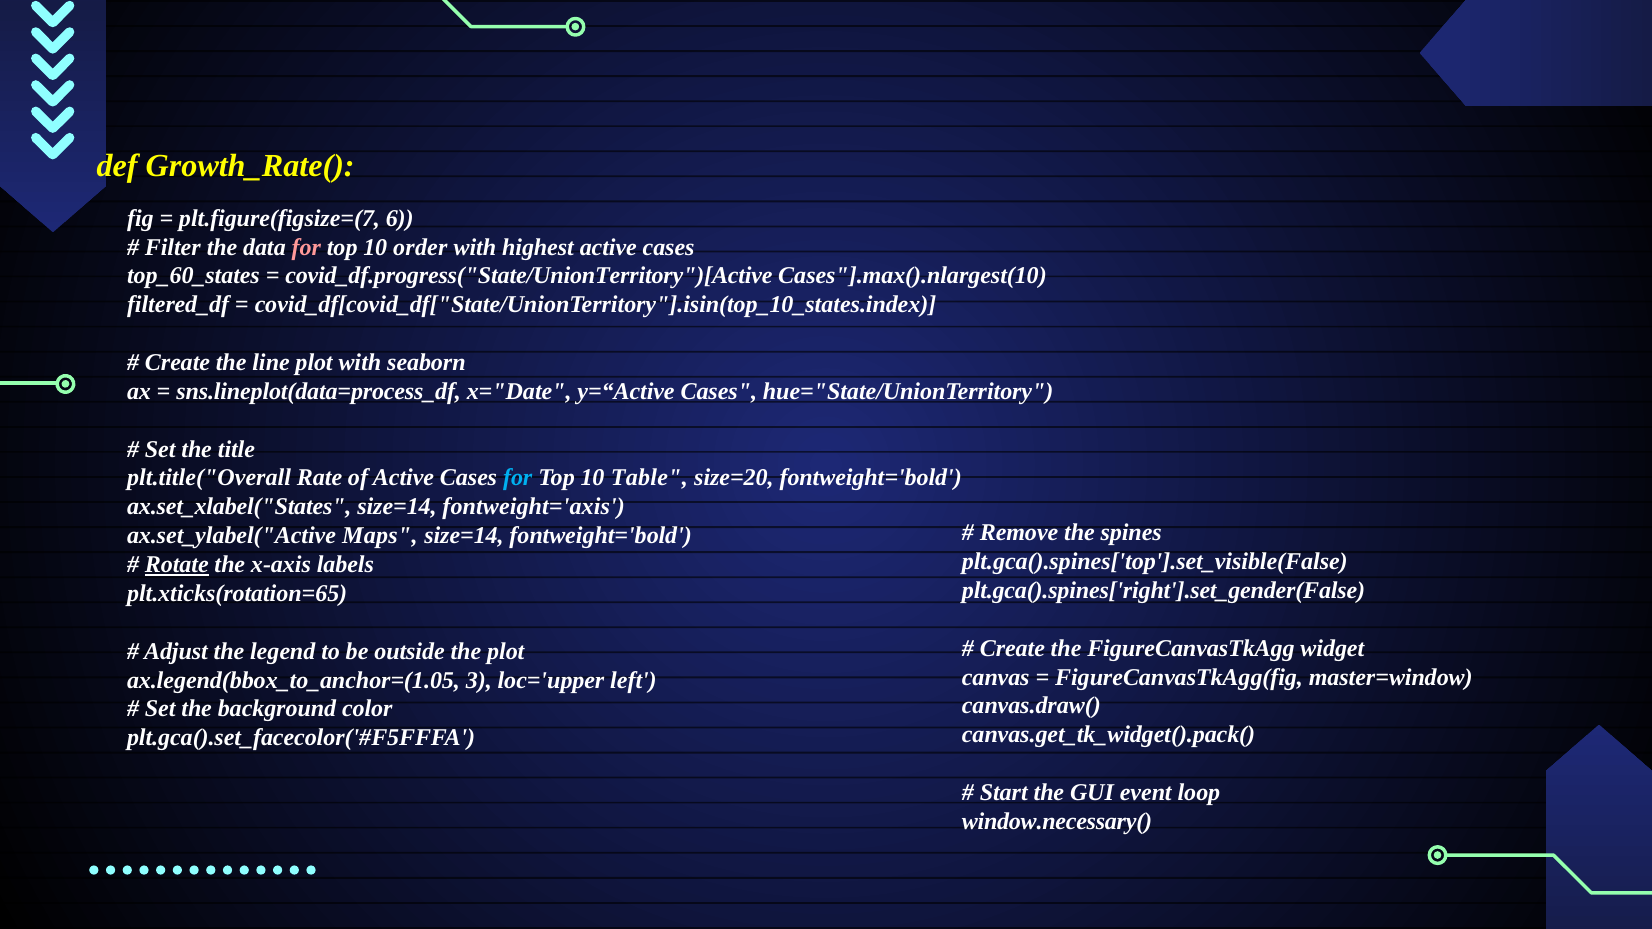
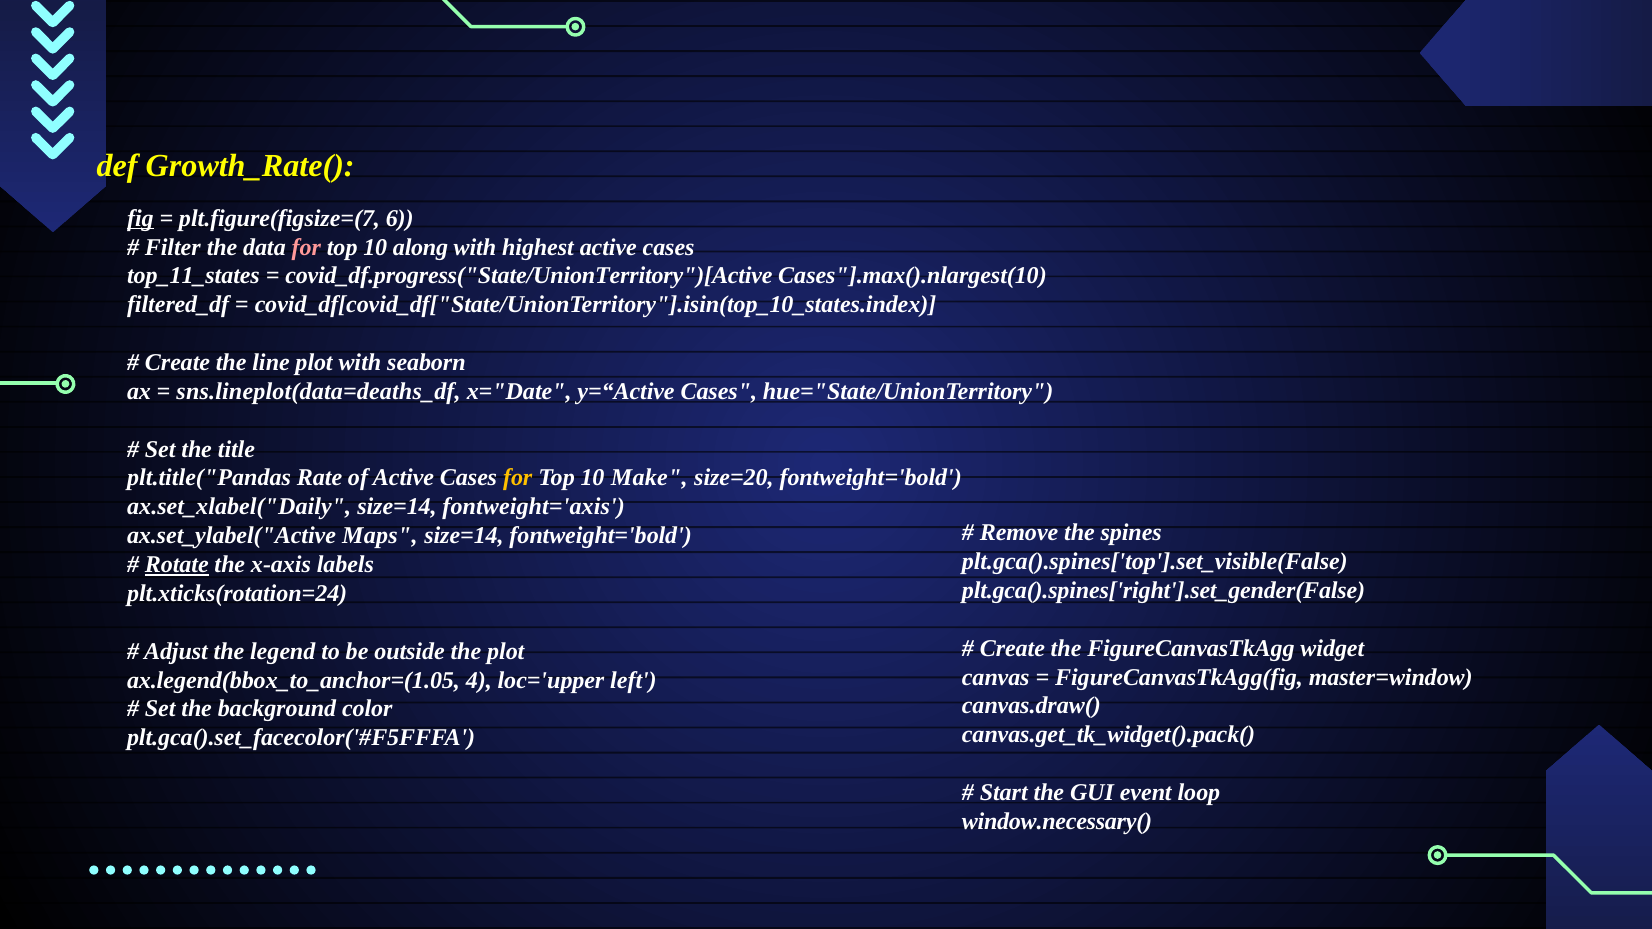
fig underline: none -> present (140, 218)
order: order -> along (421, 247)
top_60_states: top_60_states -> top_11_states (193, 276)
sns.lineplot(data=process_df: sns.lineplot(data=process_df -> sns.lineplot(data=deaths_df (319, 392)
plt.title("Overall: plt.title("Overall -> plt.title("Pandas (209, 478)
for colour: light blue -> yellow (518, 478)
Table: Table -> Make (649, 478)
ax.set_xlabel("States: ax.set_xlabel("States -> ax.set_xlabel("Daily (239, 507)
plt.xticks(rotation=65: plt.xticks(rotation=65 -> plt.xticks(rotation=24 (237, 594)
3: 3 -> 4 (479, 680)
